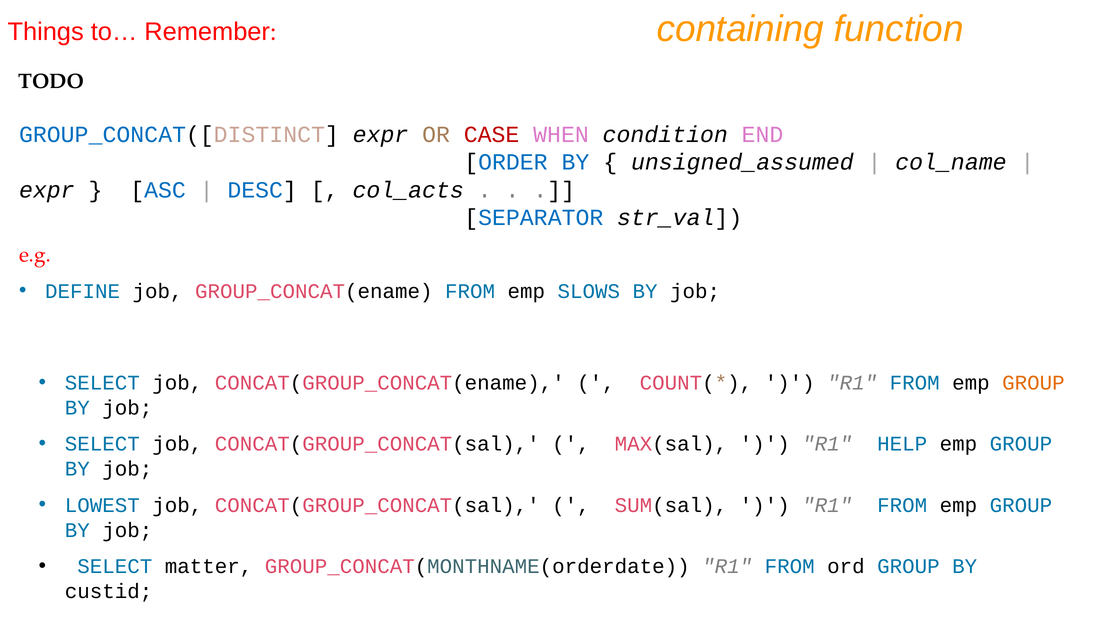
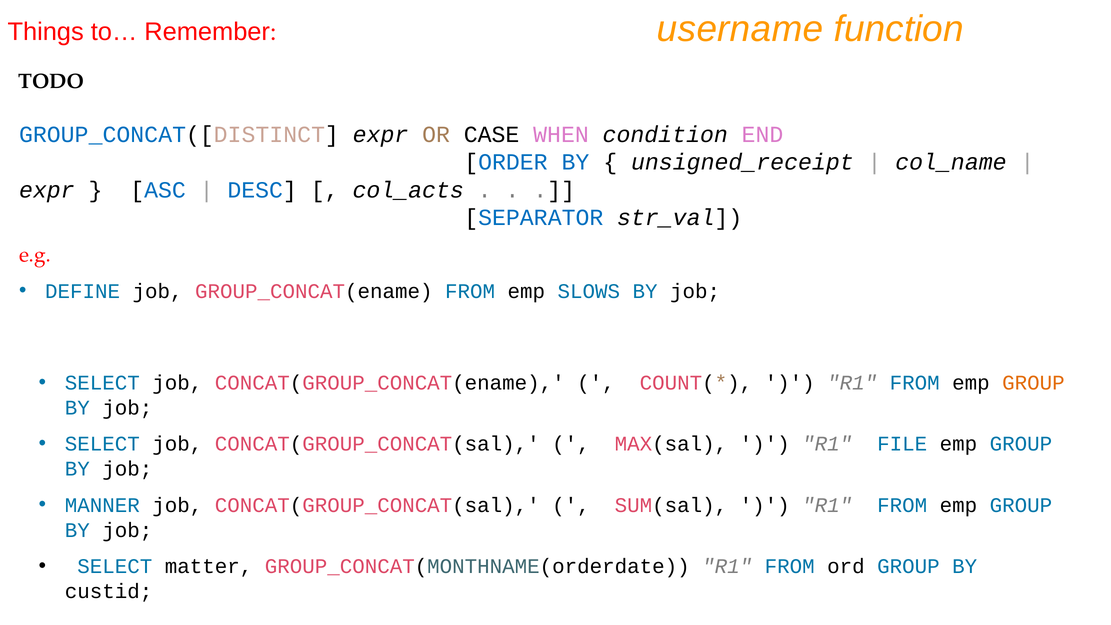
containing: containing -> username (740, 29)
CASE colour: red -> black (492, 134)
unsigned_assumed: unsigned_assumed -> unsigned_receipt (742, 162)
HELP: HELP -> FILE (902, 444)
LOWEST: LOWEST -> MANNER (102, 505)
